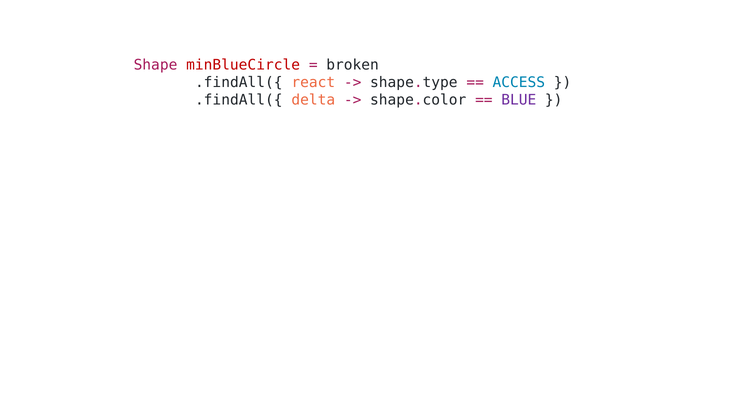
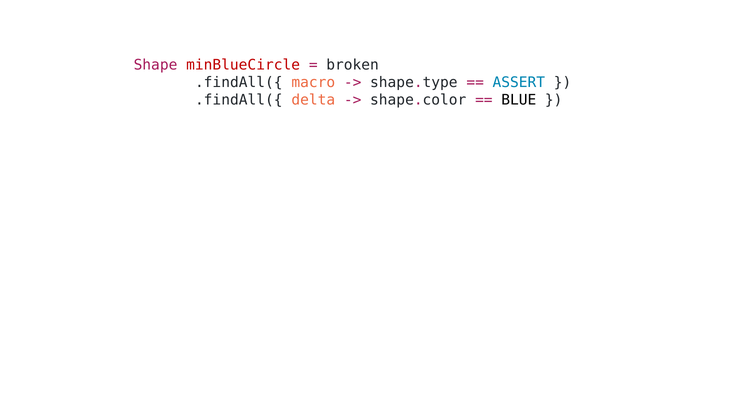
react: react -> macro (313, 82)
ACCESS: ACCESS -> ASSERT (519, 82)
BLUE colour: purple -> black (519, 100)
